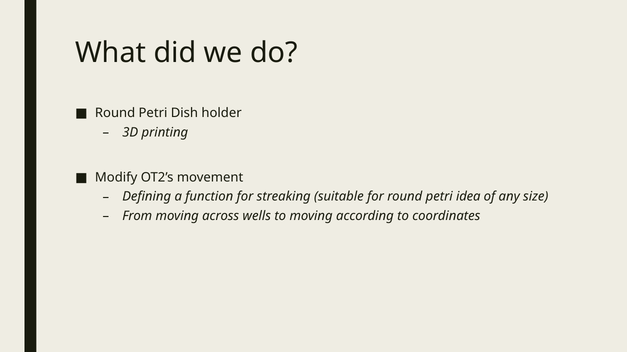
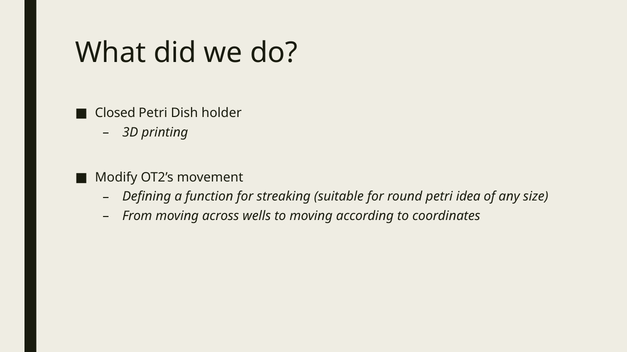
Round: Round -> Closed (115, 113)
